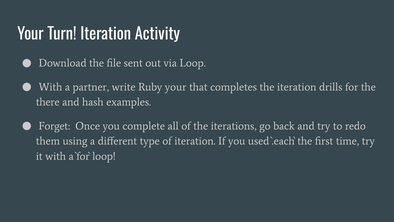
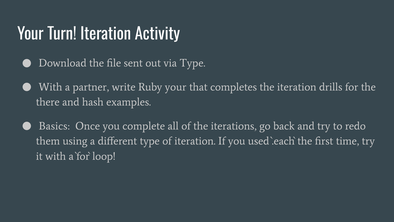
via Loop: Loop -> Type (193, 63)
Forget: Forget -> Basics (54, 126)
